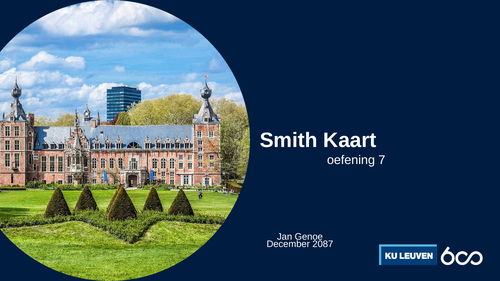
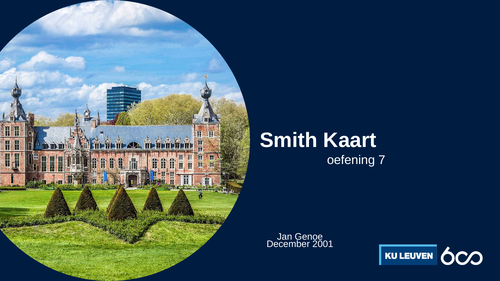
2087: 2087 -> 2001 (323, 244)
